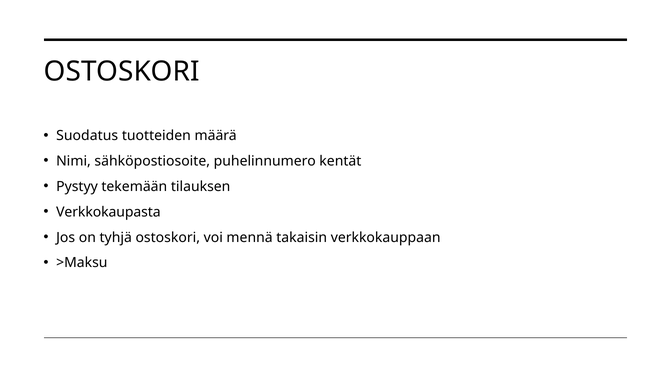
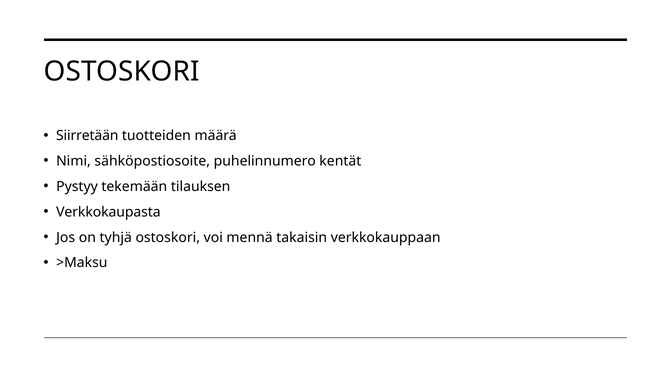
Suodatus: Suodatus -> Siirretään (87, 136)
